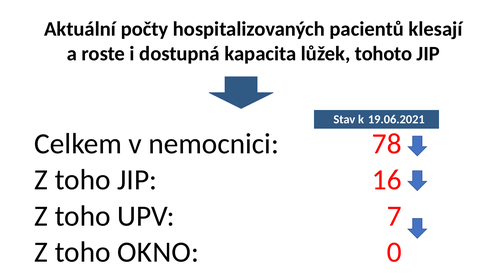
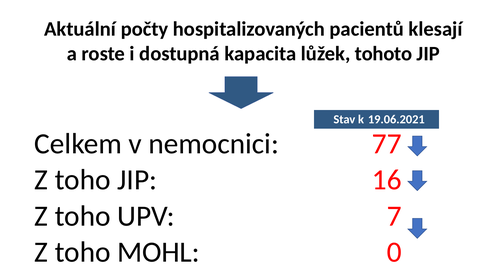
78: 78 -> 77 (387, 144)
OKNO: OKNO -> MOHL (158, 253)
